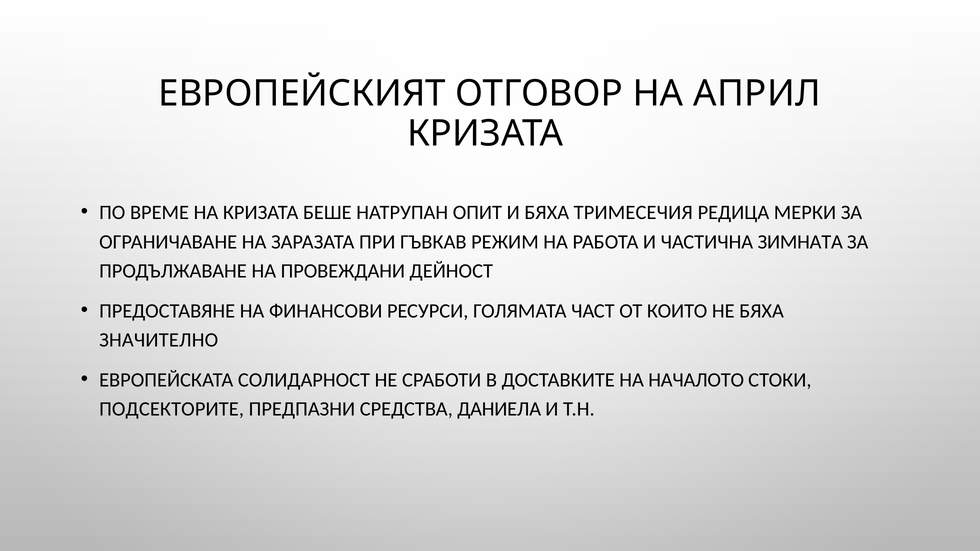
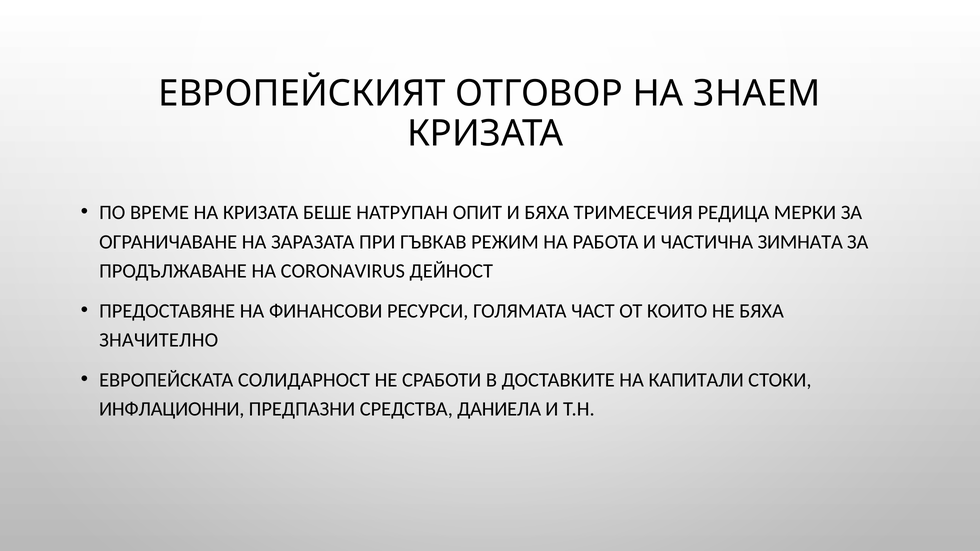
АПРИЛ: АПРИЛ -> ЗНАЕМ (757, 94)
ПРОВЕЖДАНИ: ПРОВЕЖДАНИ -> CORONAVIRUS (343, 271)
НАЧАЛОТО: НАЧАЛОТО -> КАПИТАЛИ (696, 380)
ПОДСЕКТОРИТЕ: ПОДСЕКТОРИТЕ -> ИНФЛАЦИОННИ (172, 409)
